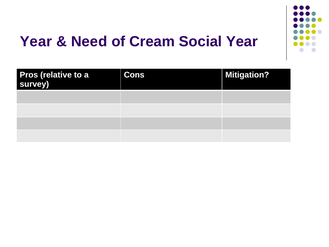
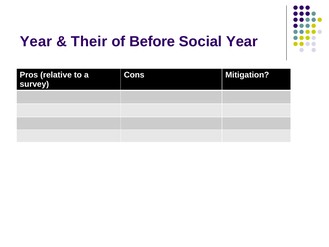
Need: Need -> Their (89, 42)
Cream: Cream -> Before (152, 42)
